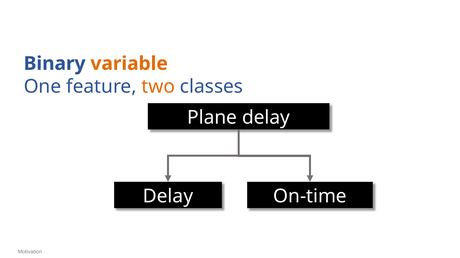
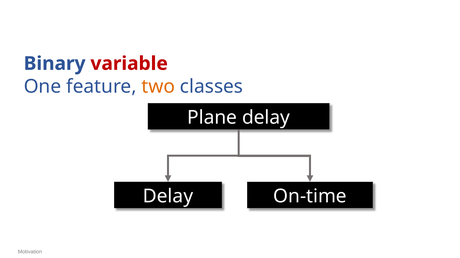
variable colour: orange -> red (129, 64)
